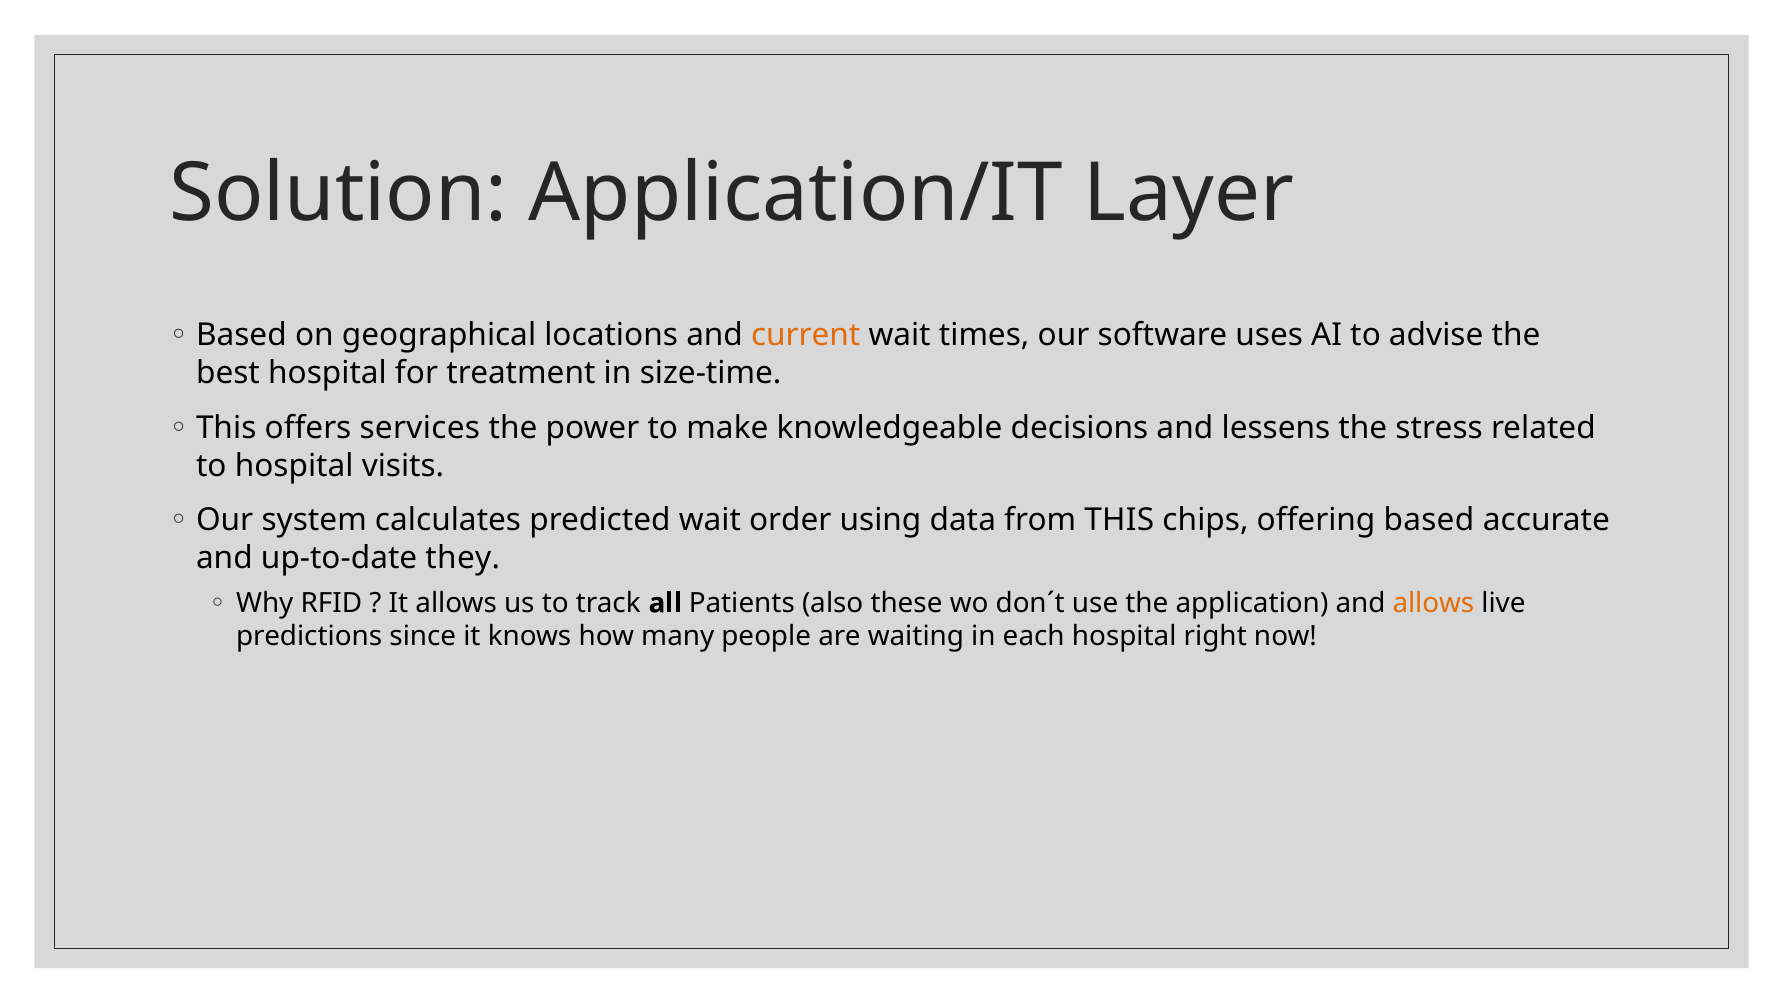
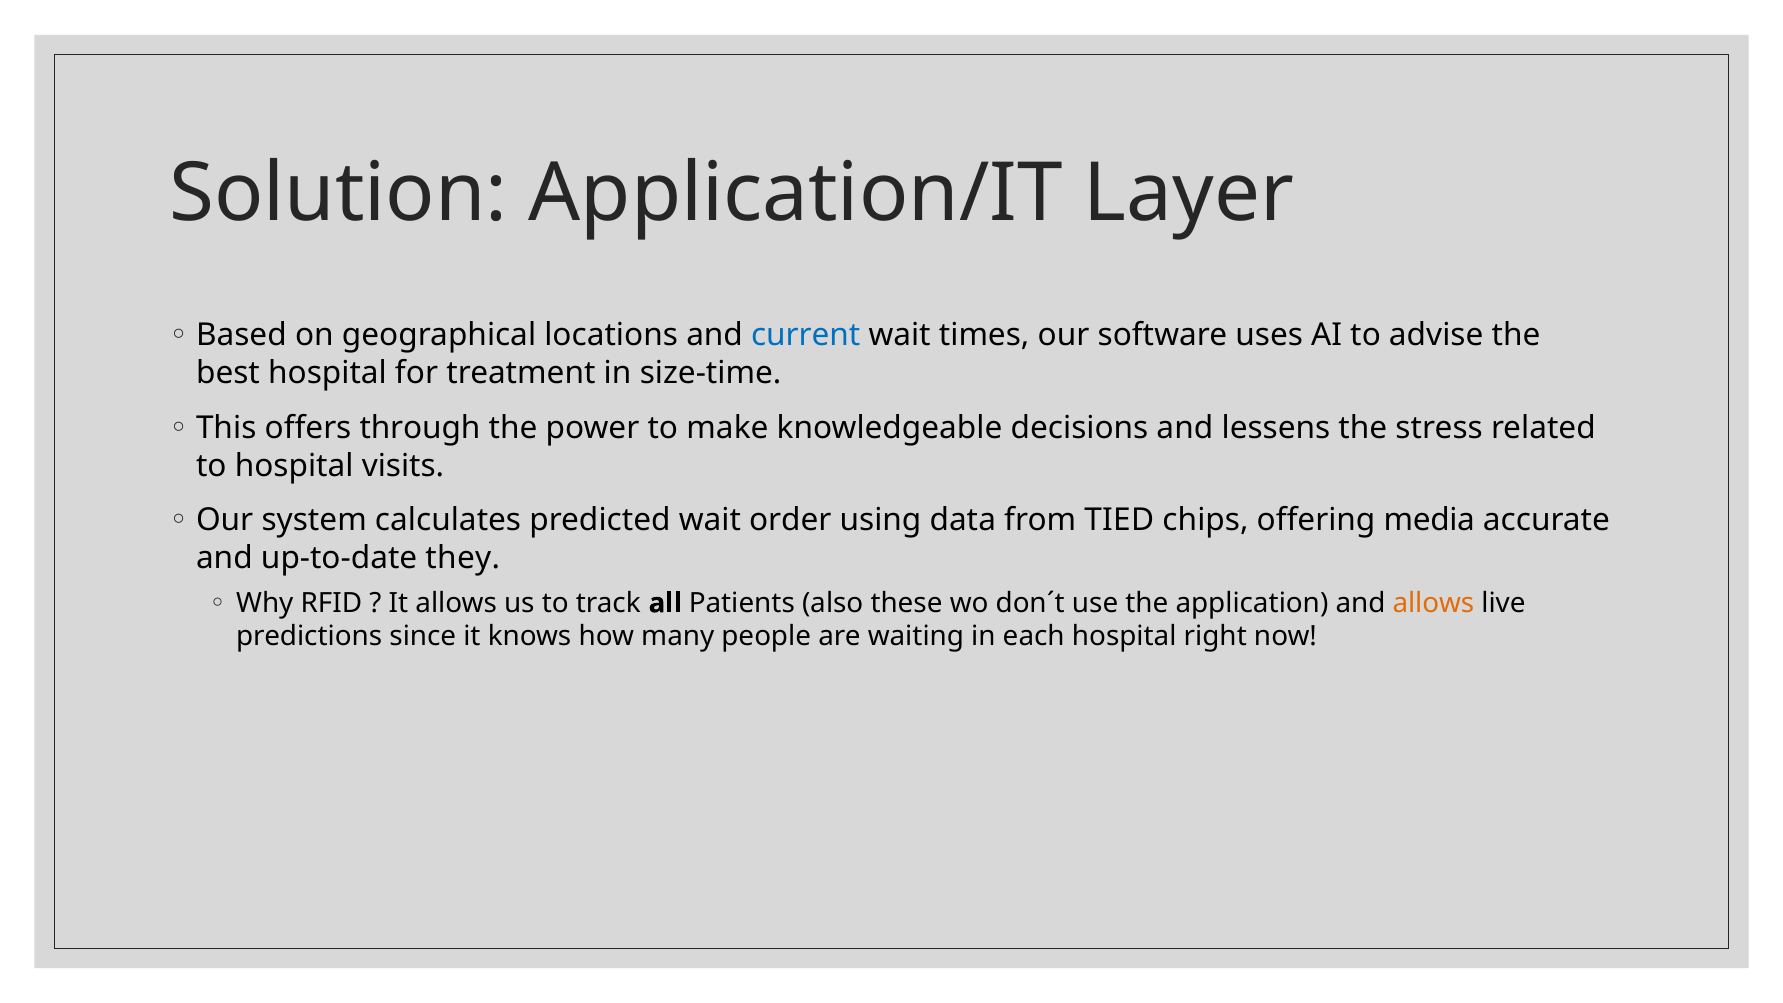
current colour: orange -> blue (806, 335)
services: services -> through (420, 428)
from THIS: THIS -> TIED (1119, 521)
offering based: based -> media (1429, 521)
